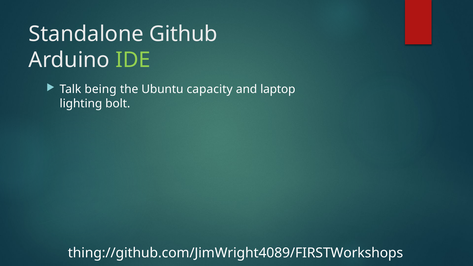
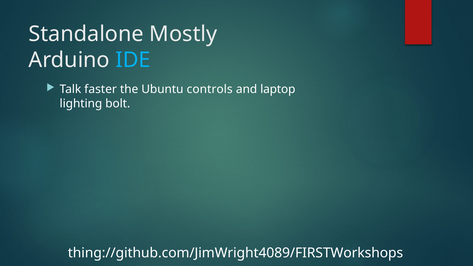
Github: Github -> Mostly (183, 34)
IDE colour: light green -> light blue (133, 60)
being: being -> faster (101, 89)
capacity: capacity -> controls (210, 89)
